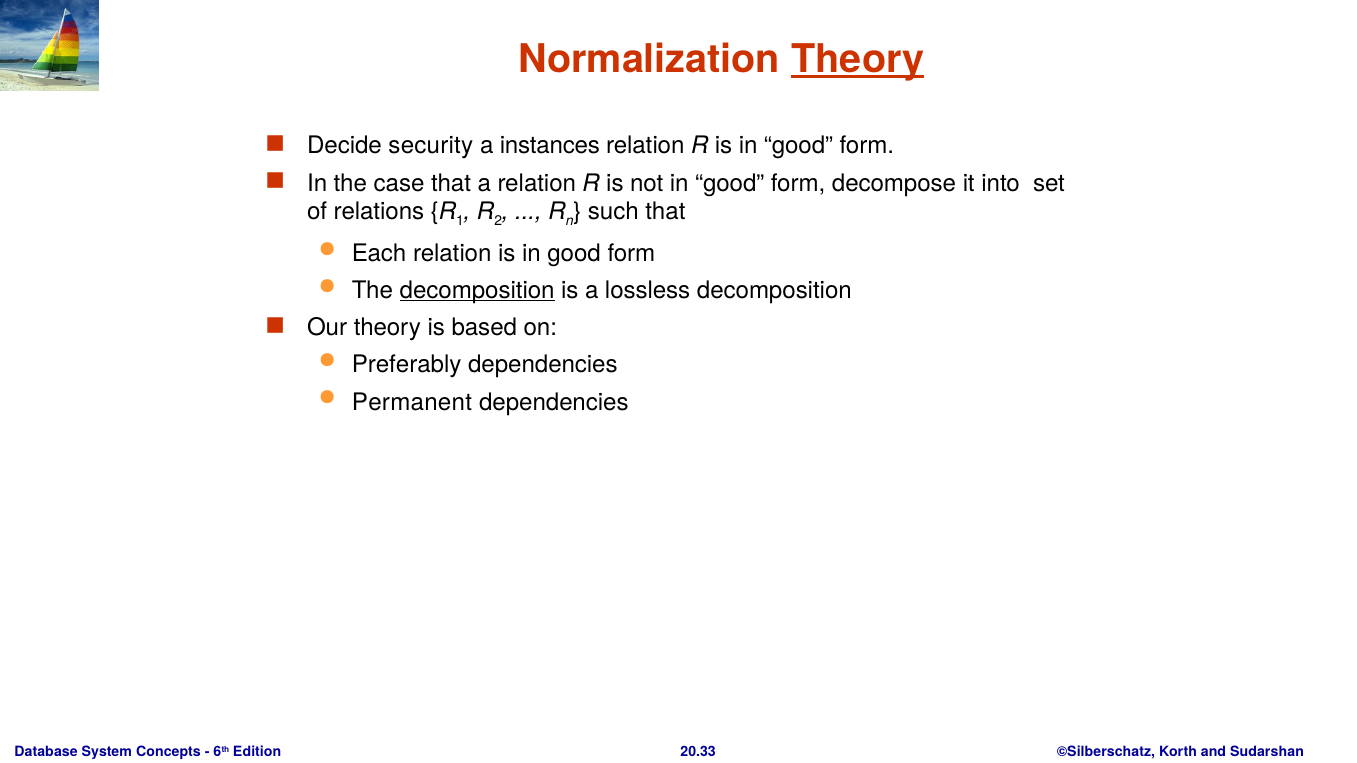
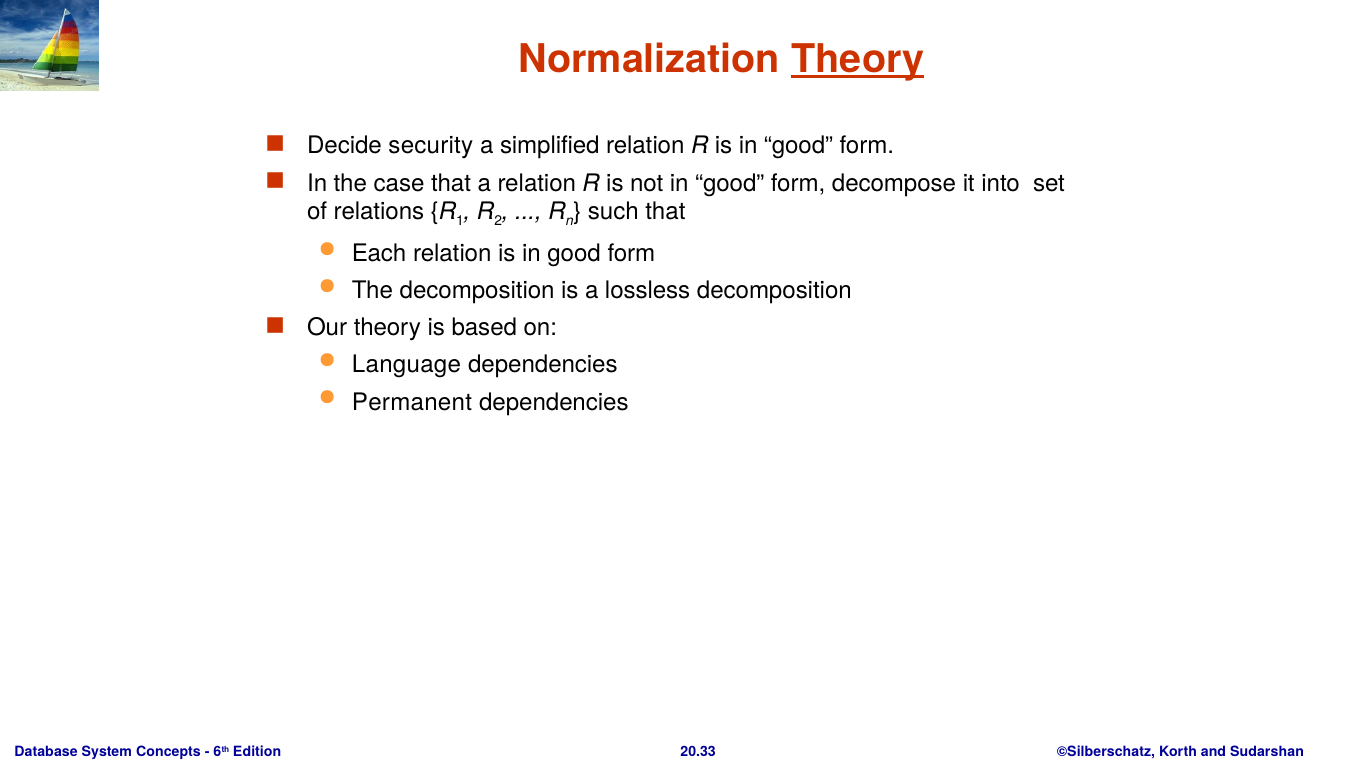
instances: instances -> simplified (550, 146)
decomposition underline: present -> none (477, 291)
Preferably: Preferably -> Language (407, 365)
